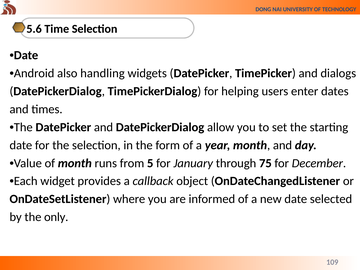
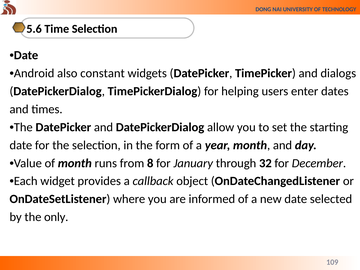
handling: handling -> constant (103, 73)
5: 5 -> 8 (150, 163)
75: 75 -> 32 (265, 163)
